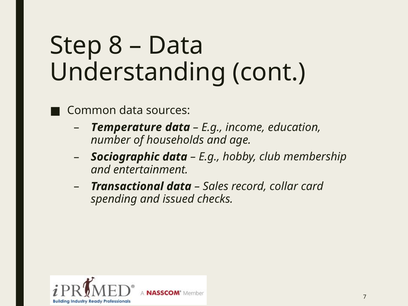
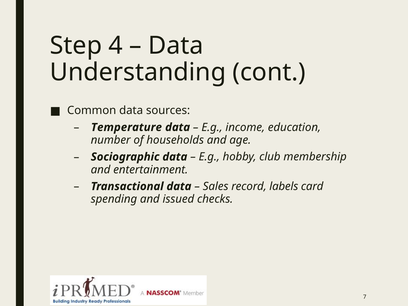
8: 8 -> 4 (116, 46)
collar: collar -> labels (284, 186)
